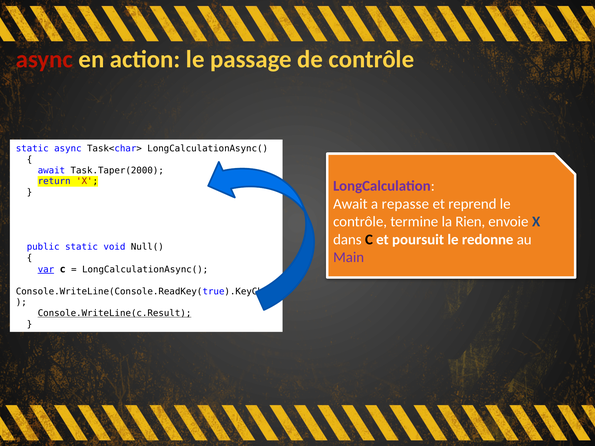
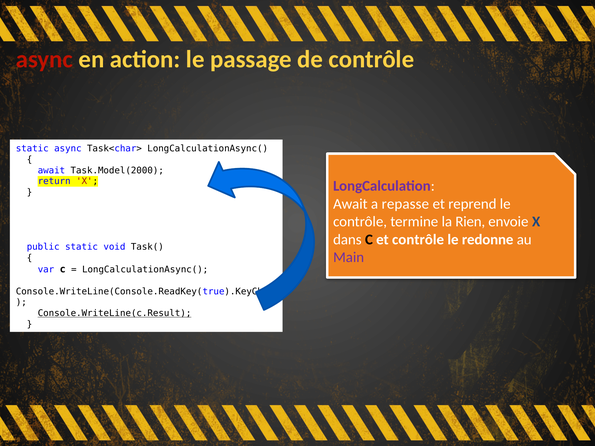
Task.Taper(2000: Task.Taper(2000 -> Task.Model(2000 (117, 171)
et poursuit: poursuit -> contrôle (418, 240)
Null(: Null( -> Task( (147, 247)
var underline: present -> none (46, 270)
